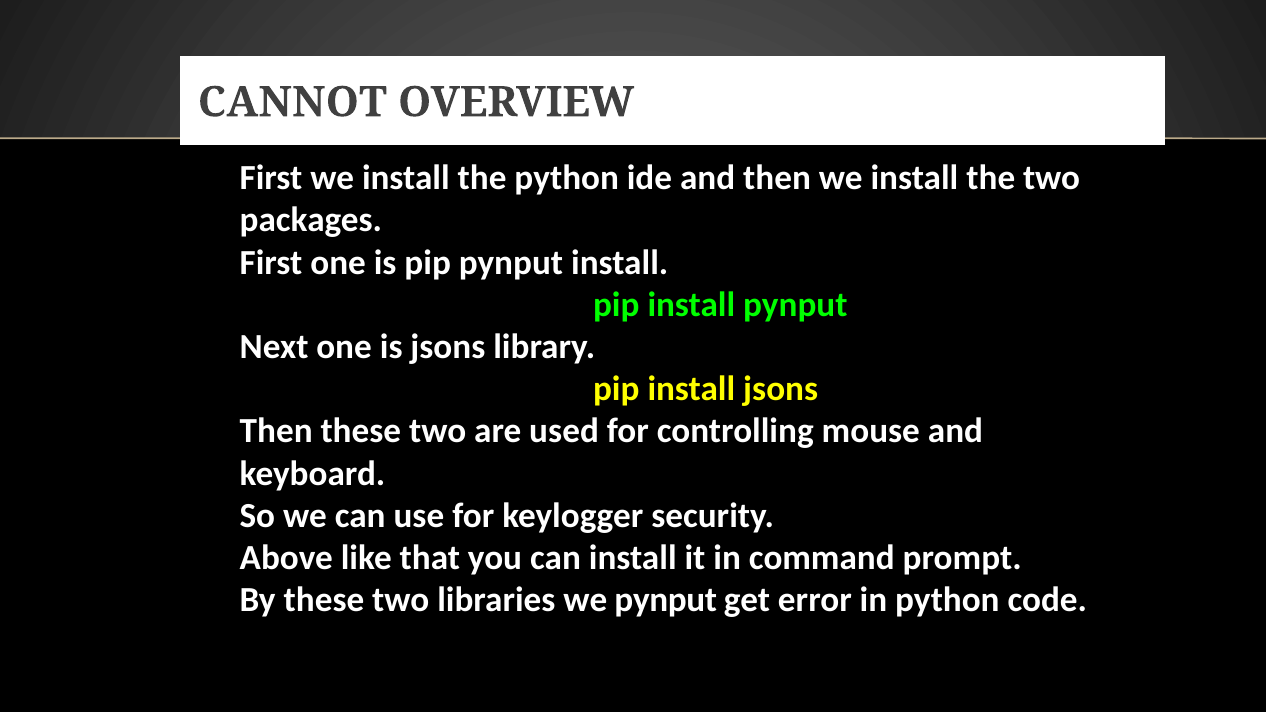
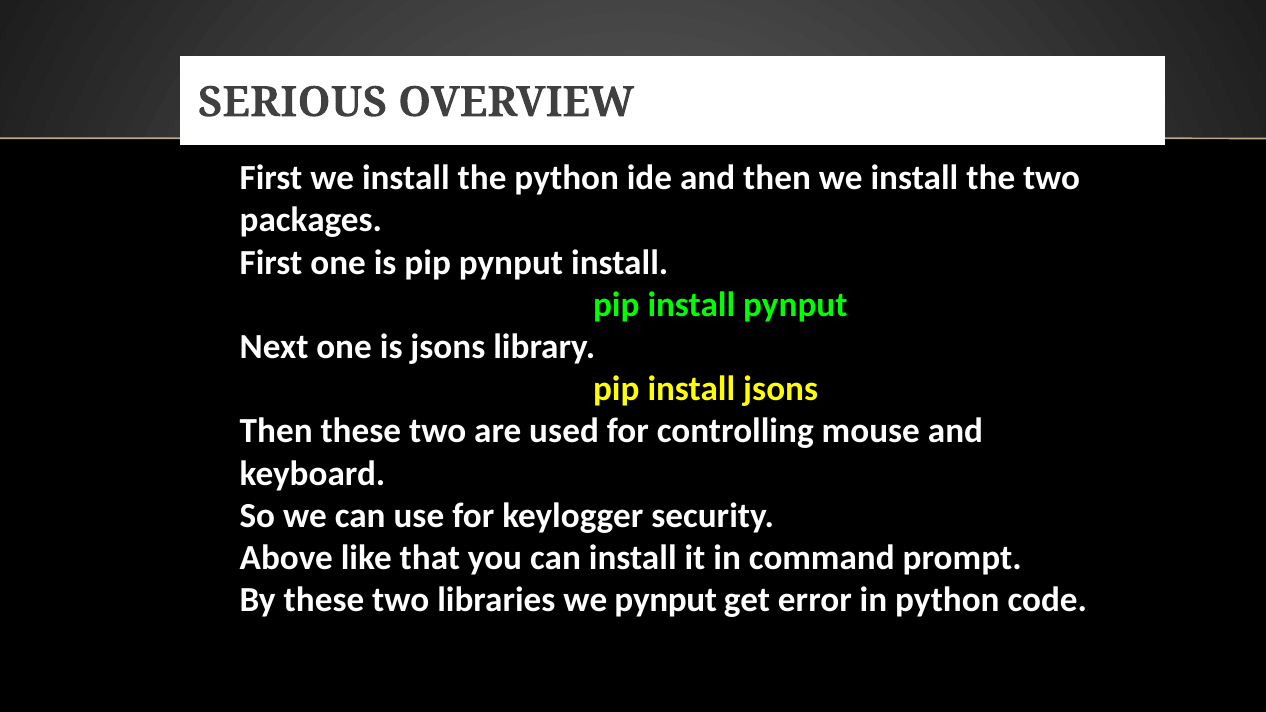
CANNOT: CANNOT -> SERIOUS (292, 102)
